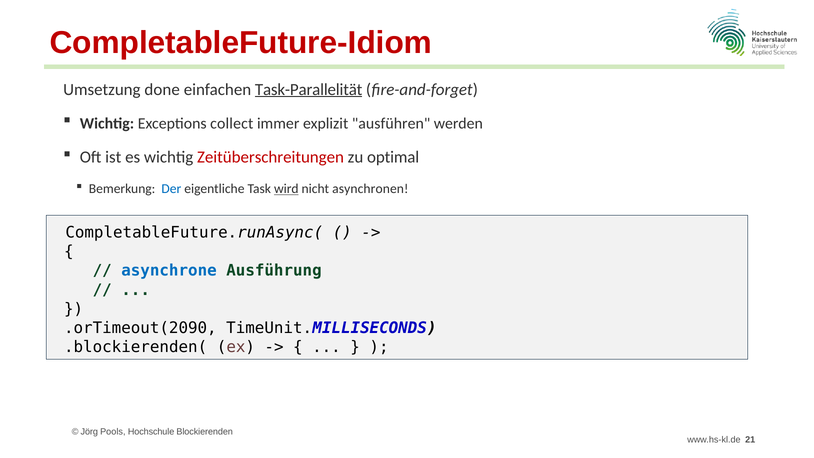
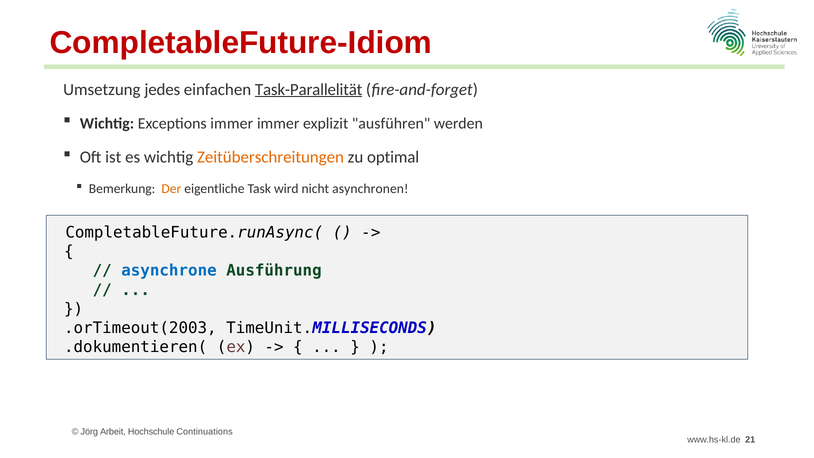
done: done -> jedes (162, 89)
Exceptions collect: collect -> immer (232, 124)
Zeitüberschreitungen colour: red -> orange (271, 157)
Der colour: blue -> orange (171, 189)
wird underline: present -> none (286, 189)
.orTimeout(2090: .orTimeout(2090 -> .orTimeout(2003 (140, 328)
.blockierenden(: .blockierenden( -> .dokumentieren( (136, 347)
Pools: Pools -> Arbeit (113, 432)
Blockierenden: Blockierenden -> Continuations (205, 432)
